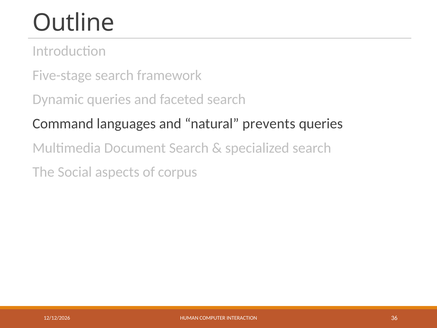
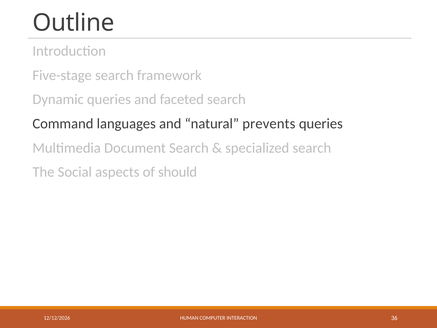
corpus: corpus -> should (178, 172)
